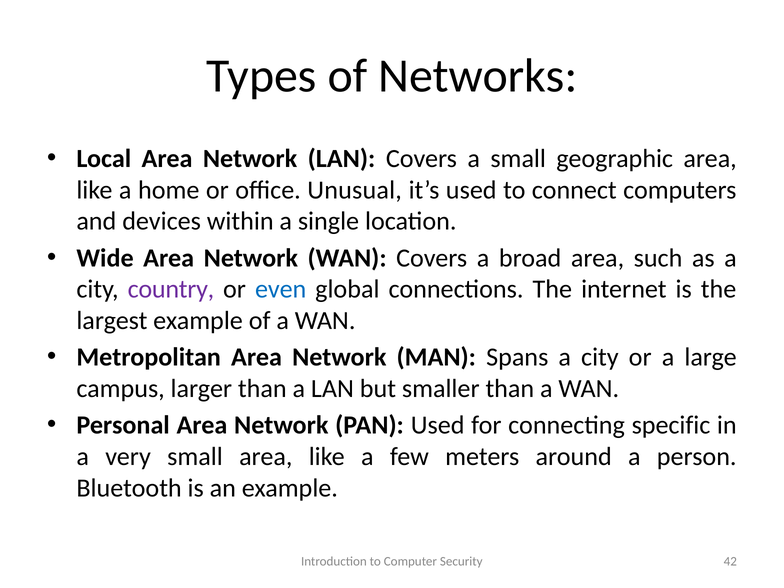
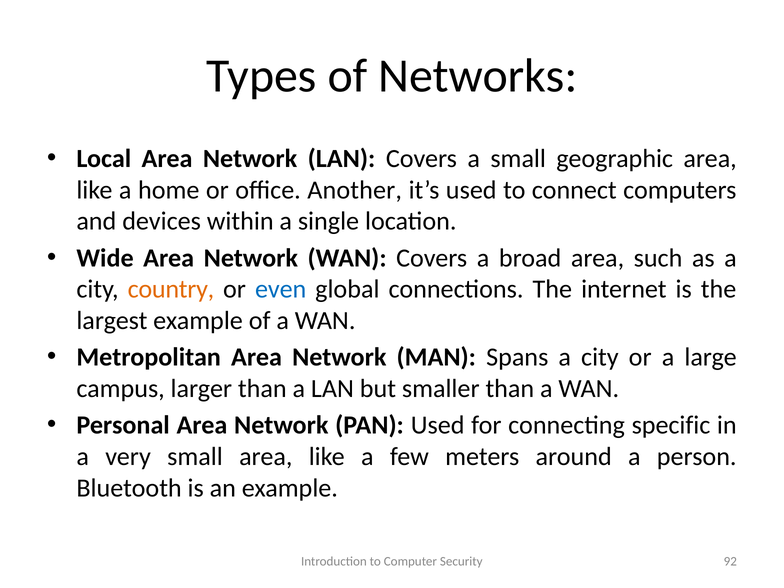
Unusual: Unusual -> Another (355, 190)
country colour: purple -> orange (171, 289)
42: 42 -> 92 (730, 561)
